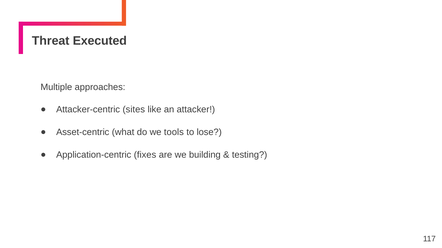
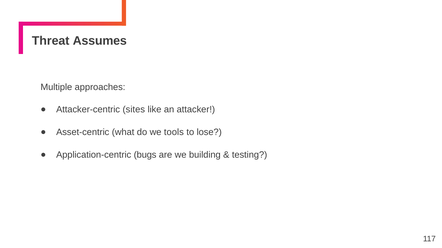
Executed: Executed -> Assumes (100, 41)
fixes: fixes -> bugs (145, 155)
